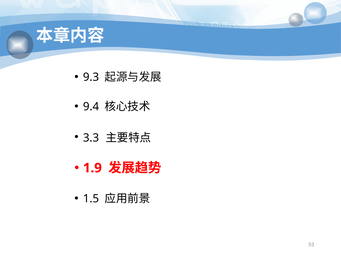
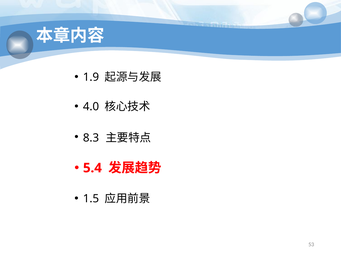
9.3: 9.3 -> 1.9 (91, 77)
9.4: 9.4 -> 4.0 (91, 107)
3.3: 3.3 -> 8.3 (91, 138)
1.9: 1.9 -> 5.4 (92, 168)
